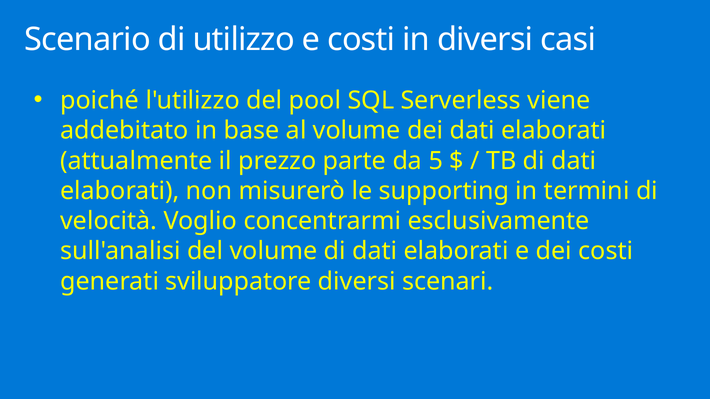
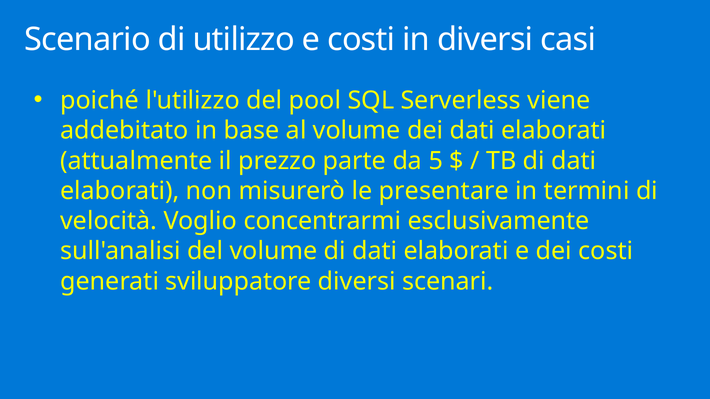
supporting: supporting -> presentare (444, 191)
